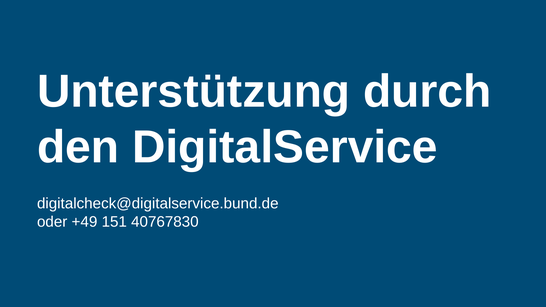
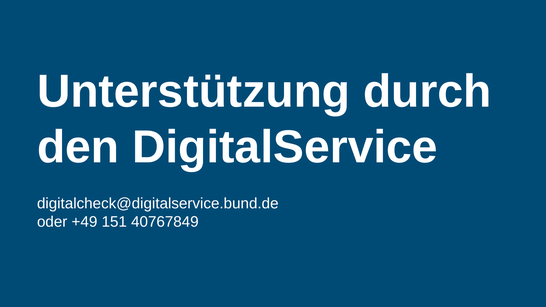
40767830: 40767830 -> 40767849 (165, 222)
